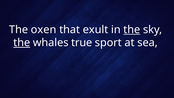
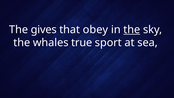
oxen: oxen -> gives (44, 30)
exult: exult -> obey (95, 30)
the underline: present -> none (22, 43)
